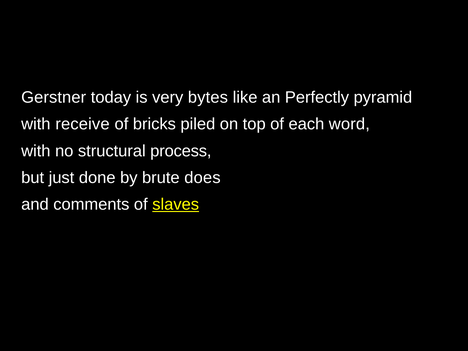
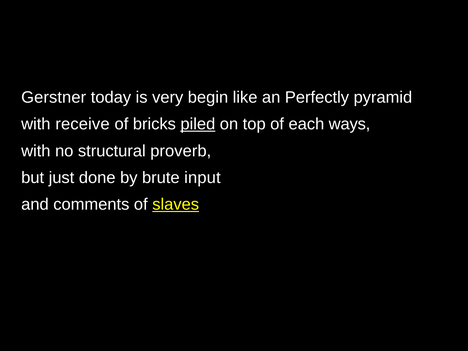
bytes: bytes -> begin (208, 98)
piled underline: none -> present (198, 124)
word: word -> ways (350, 124)
process: process -> proverb (181, 151)
does: does -> input (202, 178)
